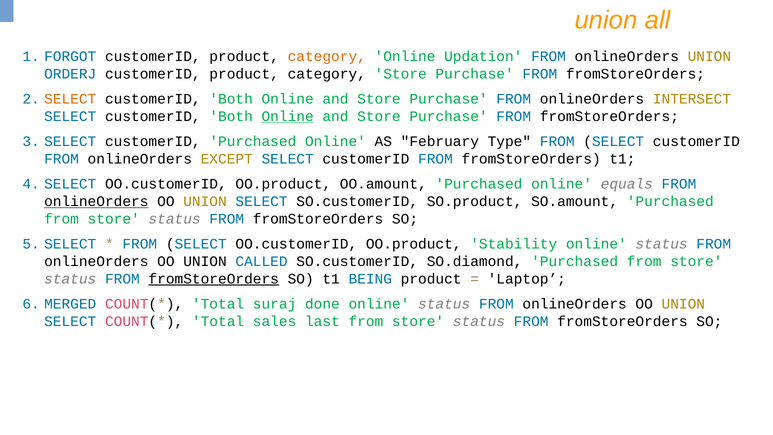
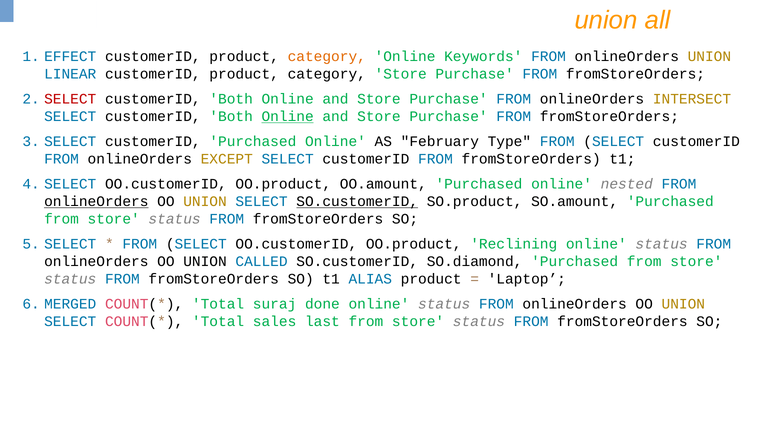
FORGOT: FORGOT -> EFFECT (70, 57)
Updation: Updation -> Keywords (483, 57)
ORDERJ: ORDERJ -> LINEAR (70, 74)
SELECT colour: orange -> red (70, 99)
equals: equals -> nested (627, 184)
SO.customerID underline: none -> present (357, 201)
Stability: Stability -> Reclining (514, 244)
fromStoreOrders underline: present -> none (214, 279)
BEING: BEING -> ALIAS (370, 279)
